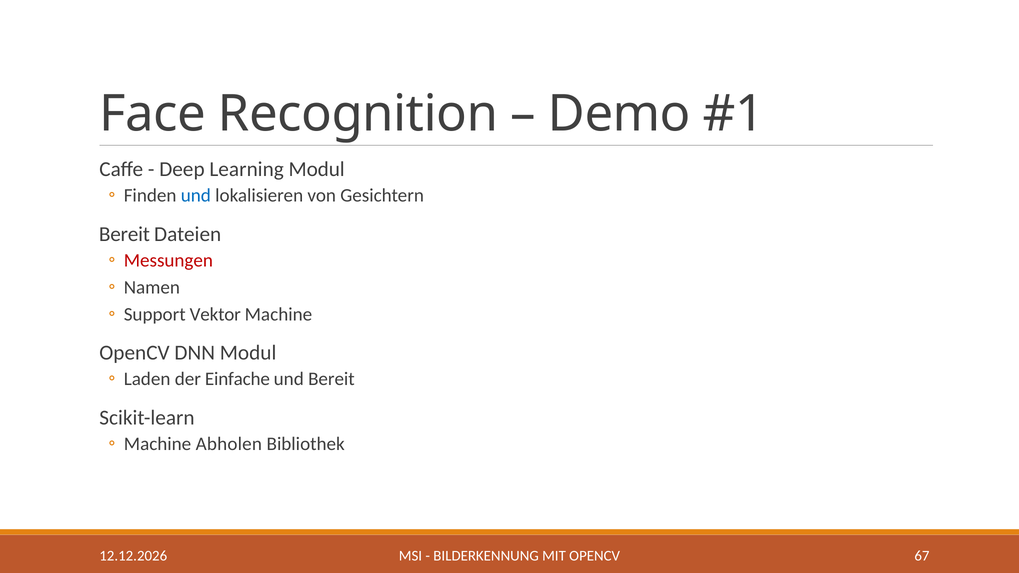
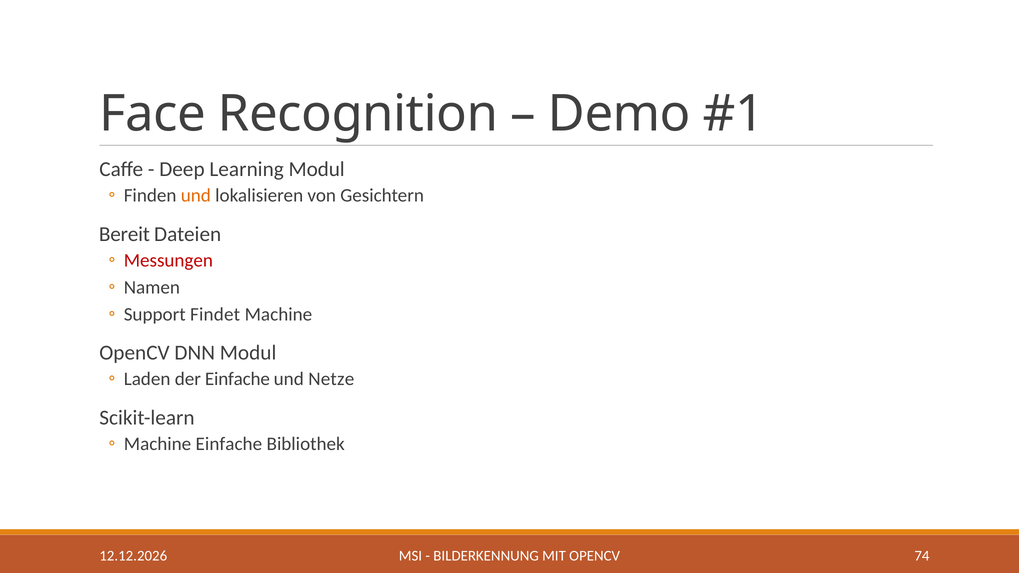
und colour: blue -> orange (196, 195)
Vektor: Vektor -> Findet (215, 314)
und Bereit: Bereit -> Netze (331, 379)
Machine Abholen: Abholen -> Einfache (229, 444)
67: 67 -> 74 (922, 556)
